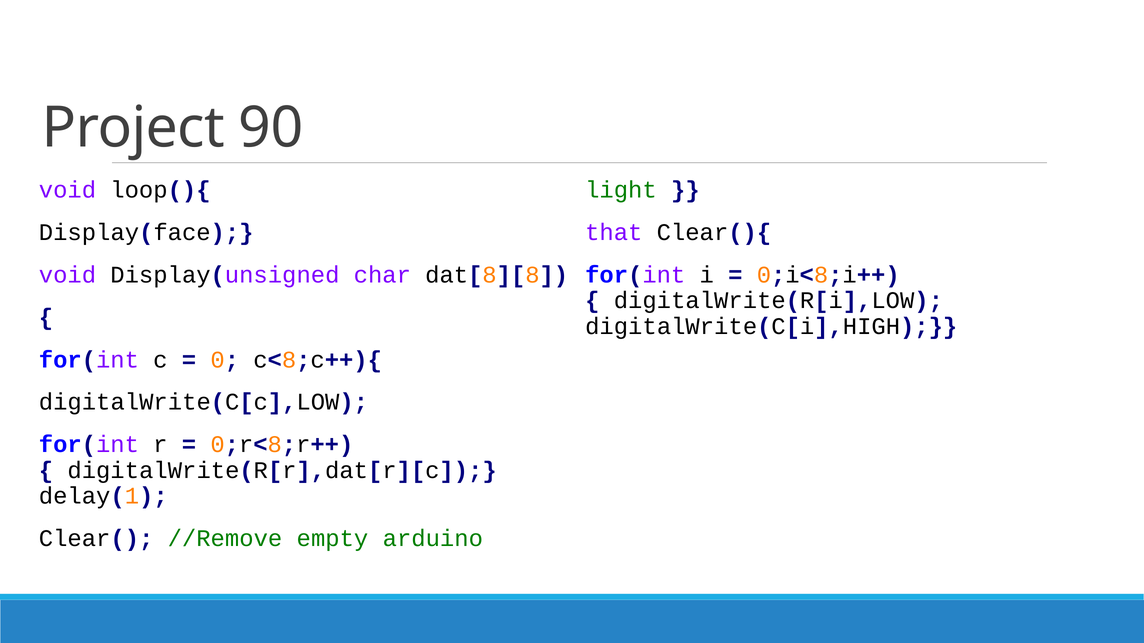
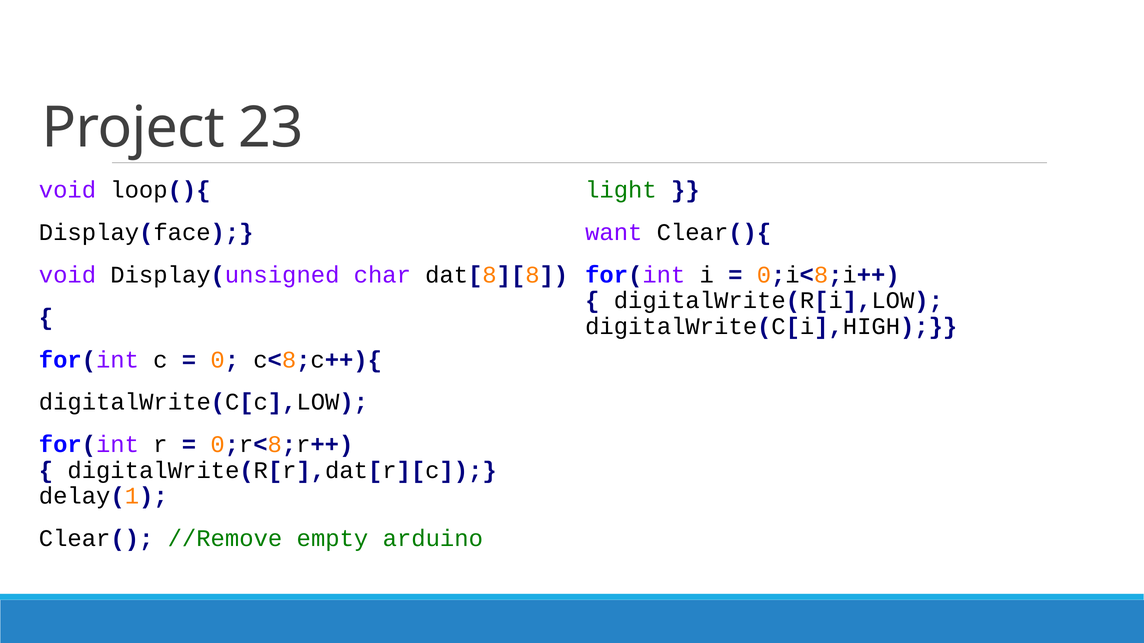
90: 90 -> 23 (271, 128)
that: that -> want (614, 233)
